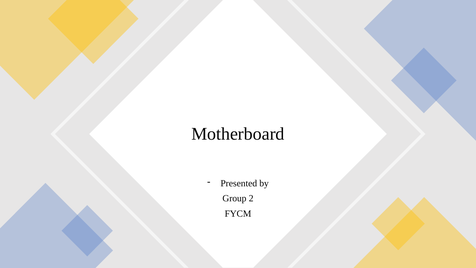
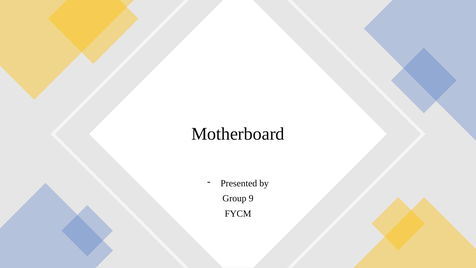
2: 2 -> 9 (251, 198)
